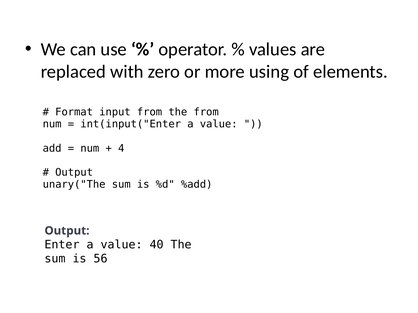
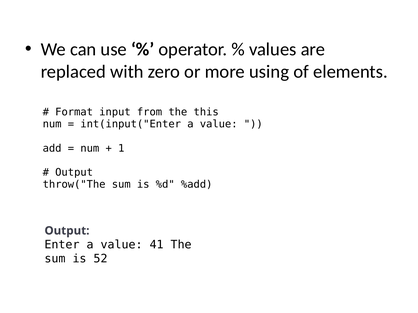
the from: from -> this (206, 112)
4: 4 -> 1 (121, 148)
unary("The: unary("The -> throw("The (74, 185)
40: 40 -> 41 (157, 245)
56: 56 -> 52 (100, 259)
